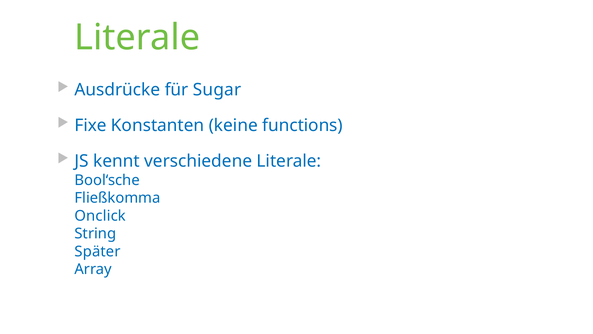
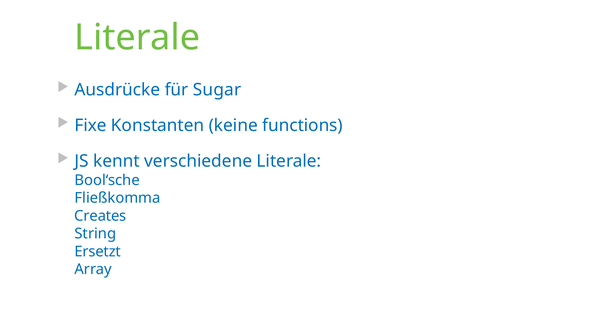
Onclick: Onclick -> Creates (100, 216)
Später: Später -> Ersetzt (98, 251)
